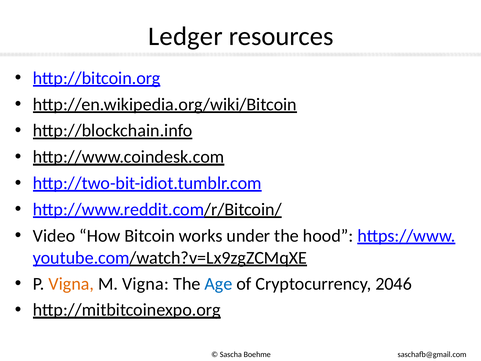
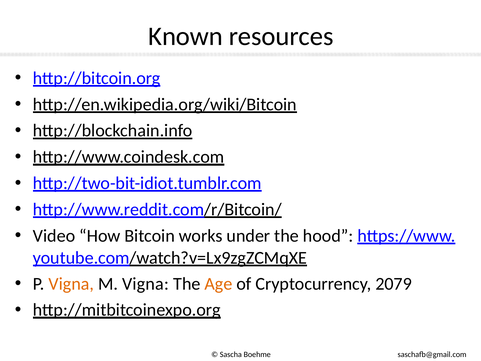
Ledger: Ledger -> Known (186, 36)
Age colour: blue -> orange (218, 284)
2046: 2046 -> 2079 (394, 284)
